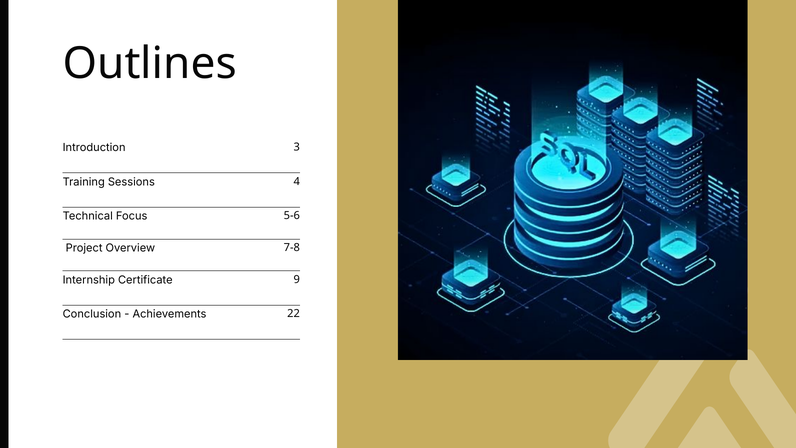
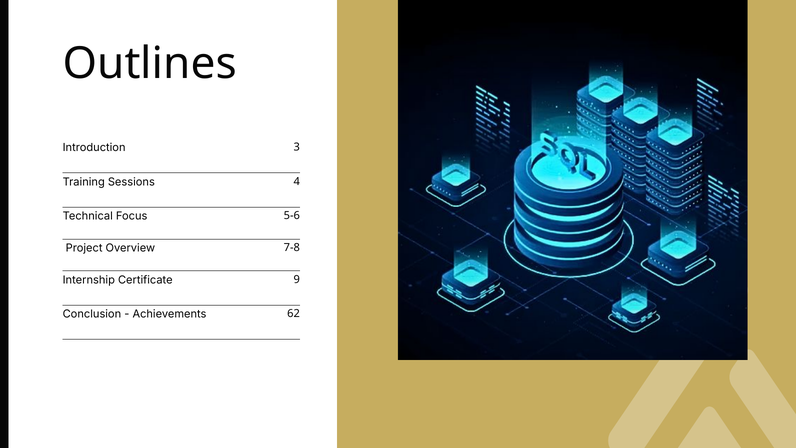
22: 22 -> 62 (294, 313)
